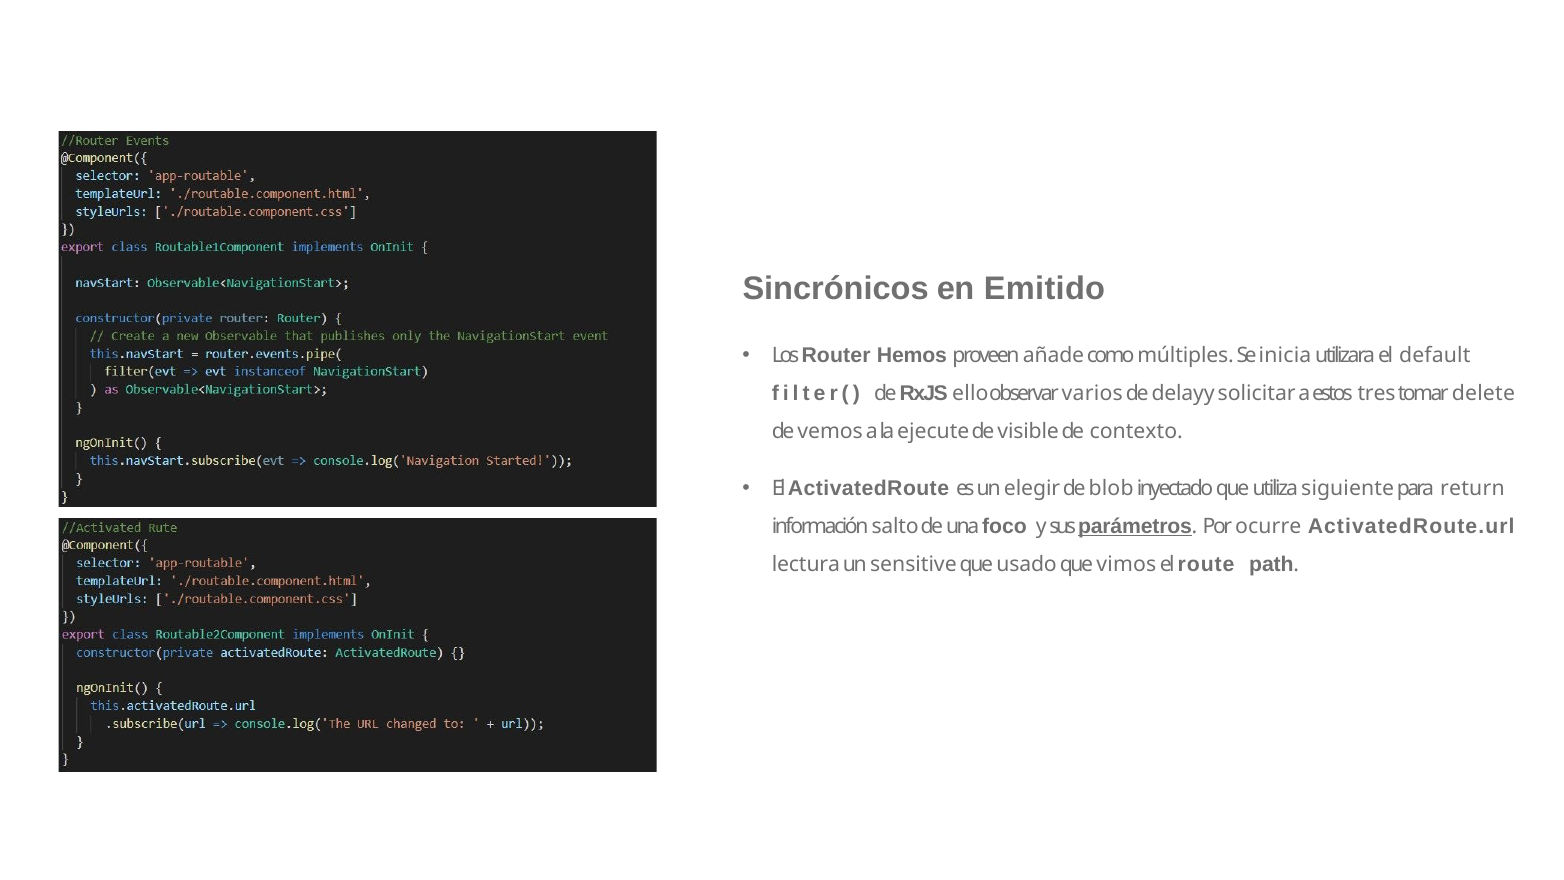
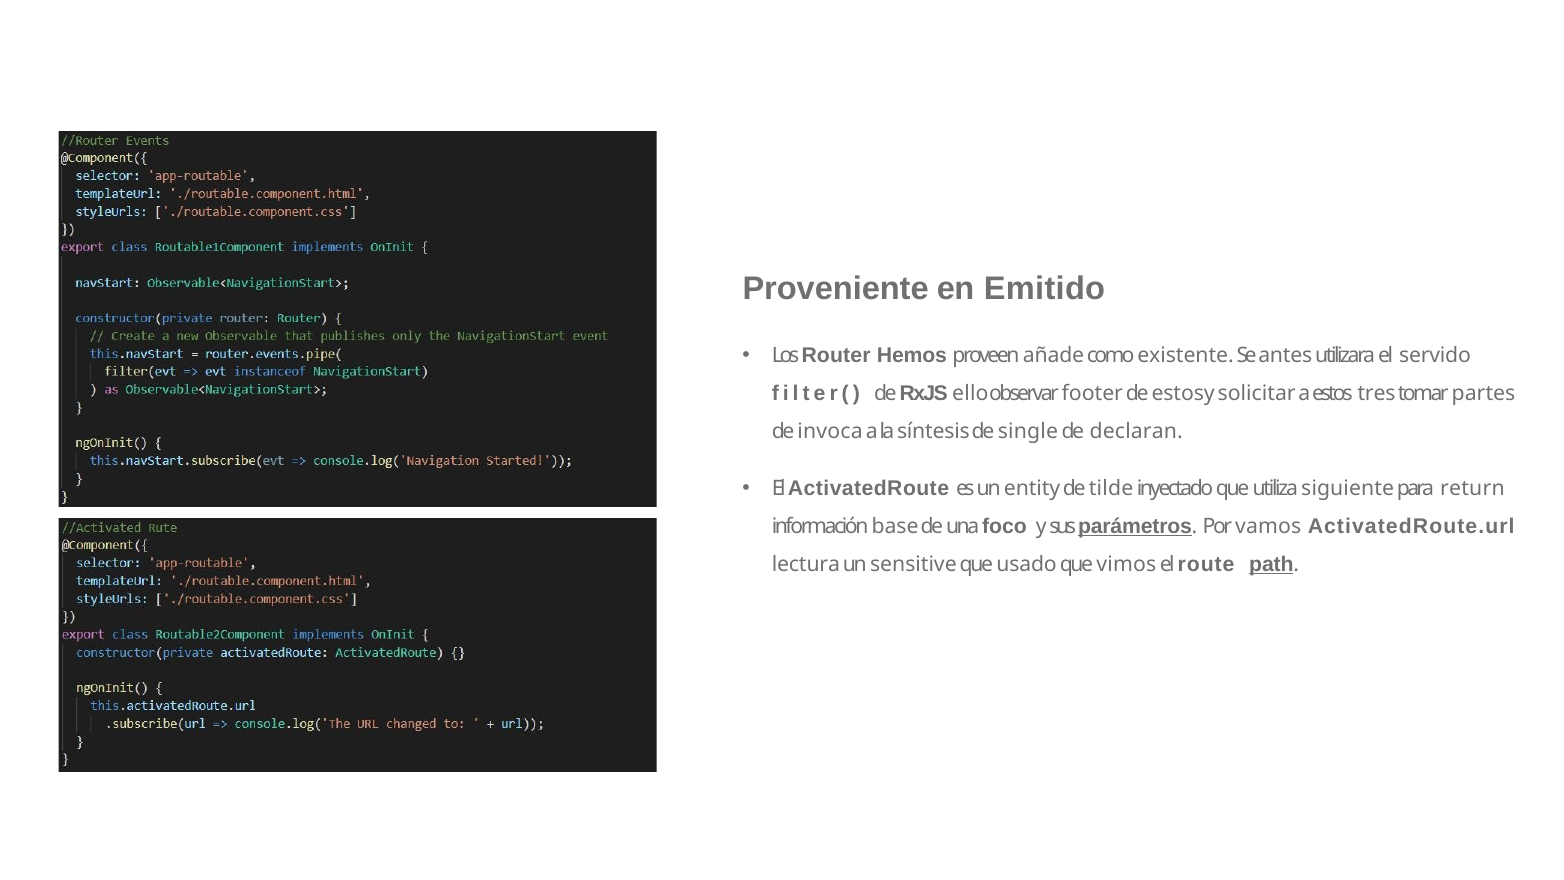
Sincrónicos: Sincrónicos -> Proveniente (836, 289)
múltiples: múltiples -> existente (1186, 355)
inicia: inicia -> antes (1285, 355)
default: default -> servido (1435, 355)
varios: varios -> footer (1092, 393)
de delay: delay -> estos (1178, 393)
delete: delete -> partes (1484, 393)
vemos: vemos -> invoca (830, 431)
ejecute: ejecute -> síntesis (933, 431)
visible: visible -> single (1028, 431)
contexto: contexto -> declaran (1136, 431)
elegir: elegir -> entity (1032, 489)
blob: blob -> tilde (1111, 489)
salto: salto -> base (895, 527)
ocurre: ocurre -> vamos (1268, 527)
path underline: none -> present (1271, 564)
